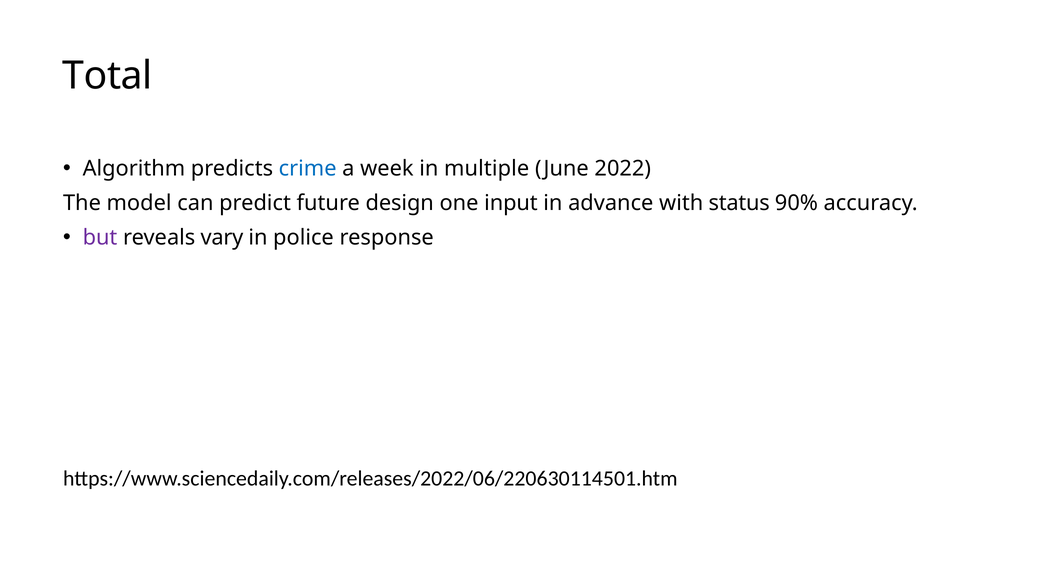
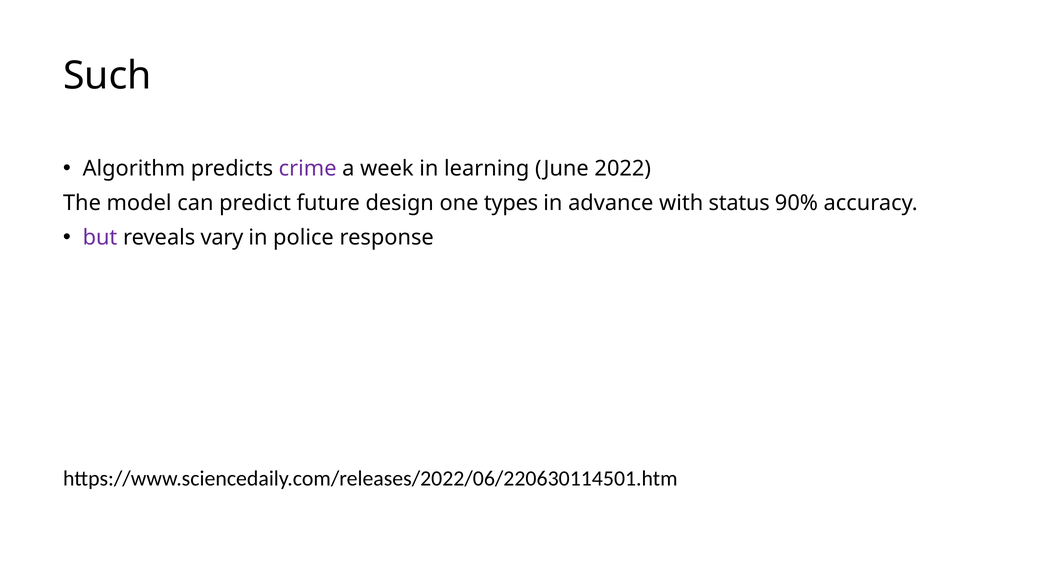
Total: Total -> Such (107, 76)
crime colour: blue -> purple (308, 169)
multiple: multiple -> learning (487, 169)
input: input -> types (511, 203)
